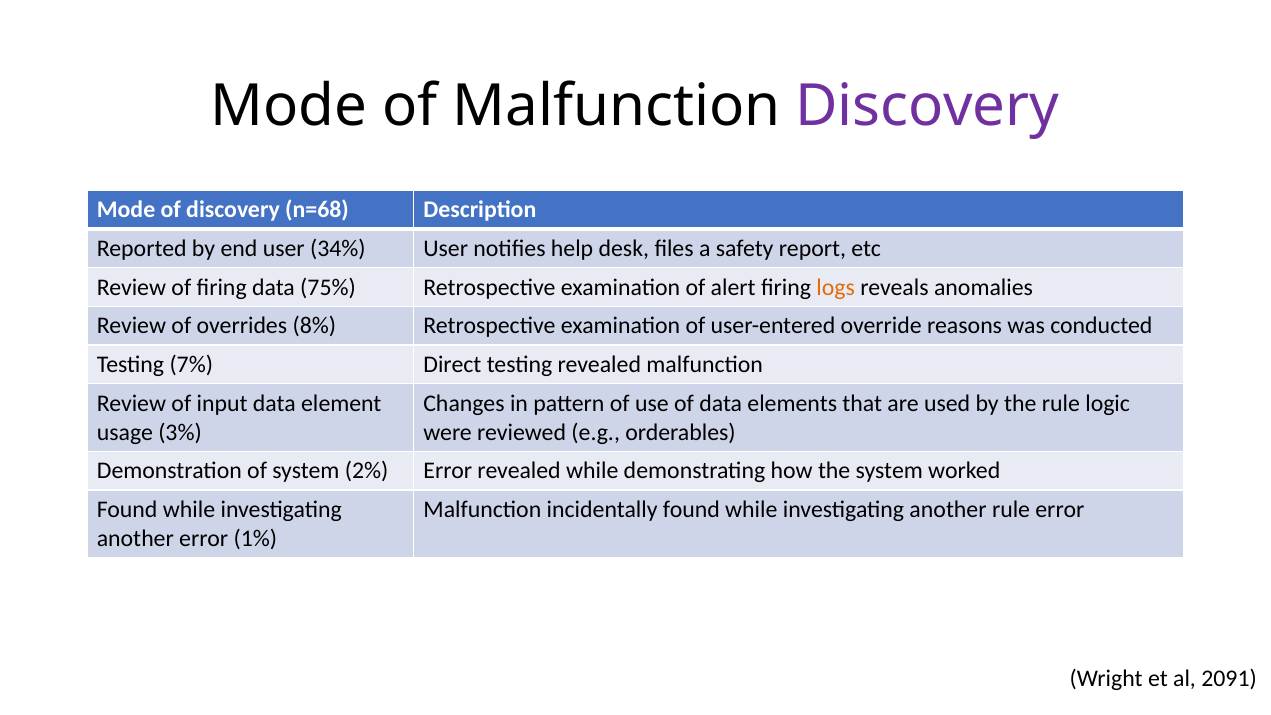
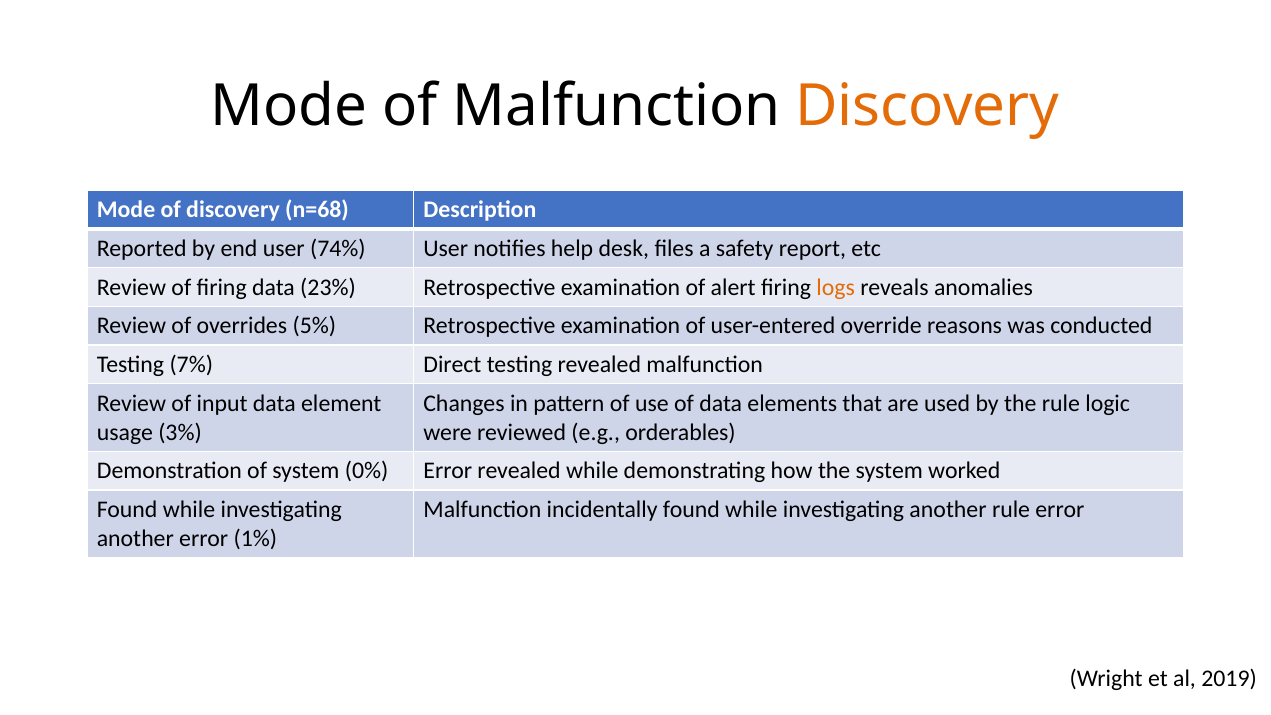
Discovery colour: purple -> orange (927, 107)
34%: 34% -> 74% (338, 249)
75%: 75% -> 23% (328, 287)
8%: 8% -> 5% (314, 326)
2%: 2% -> 0% (367, 471)
2091: 2091 -> 2019 (1229, 679)
